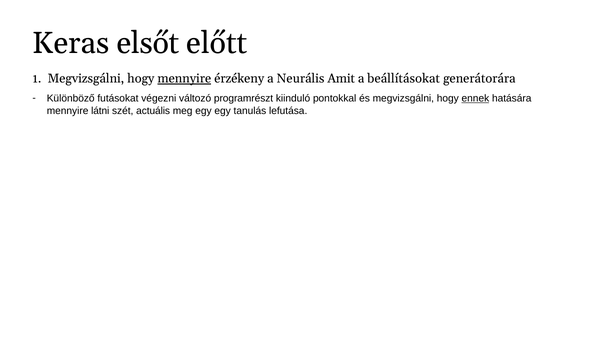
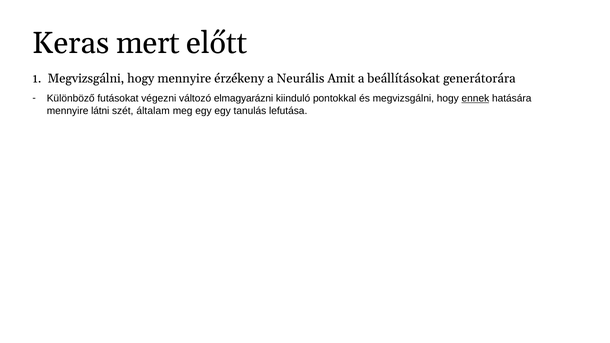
elsőt: elsőt -> mert (148, 43)
mennyire underline: present -> none (184, 79)
programrészt: programrészt -> elmagyarázni (244, 99)
actuális: actuális -> általam (153, 111)
